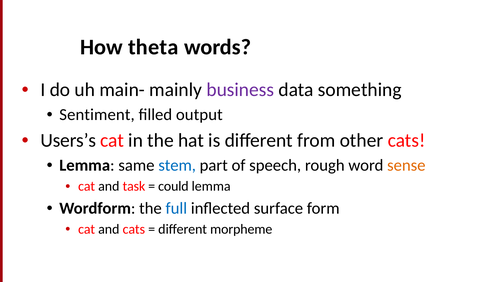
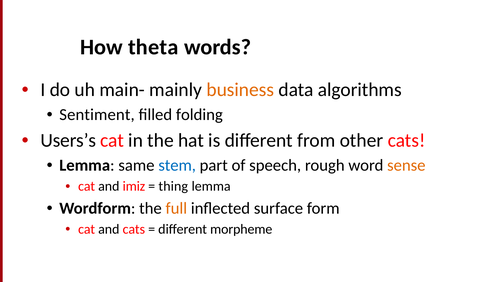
business colour: purple -> orange (240, 90)
something: something -> algorithms (360, 90)
output: output -> folding (199, 115)
task: task -> imiz (134, 186)
could: could -> thing (173, 186)
full colour: blue -> orange (176, 208)
